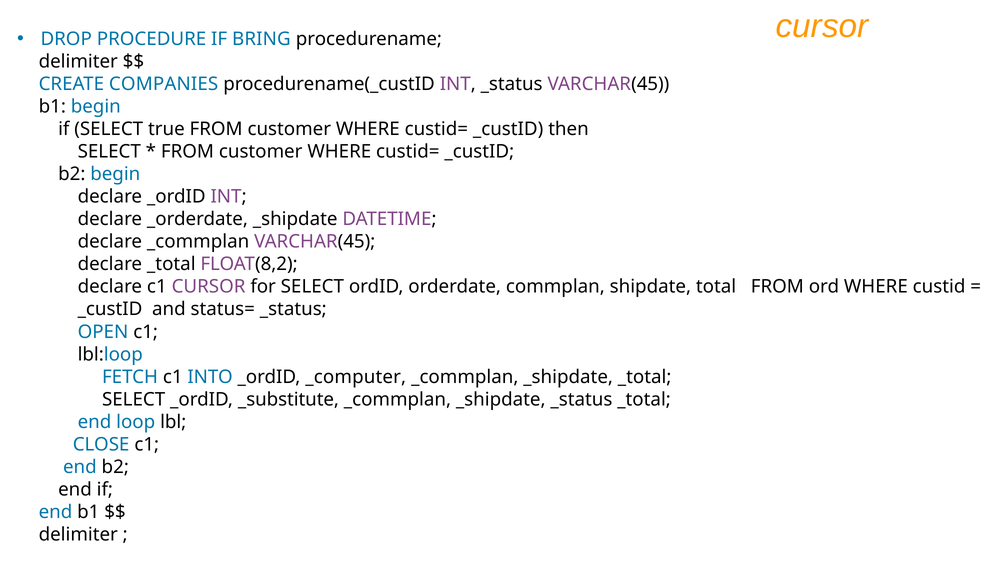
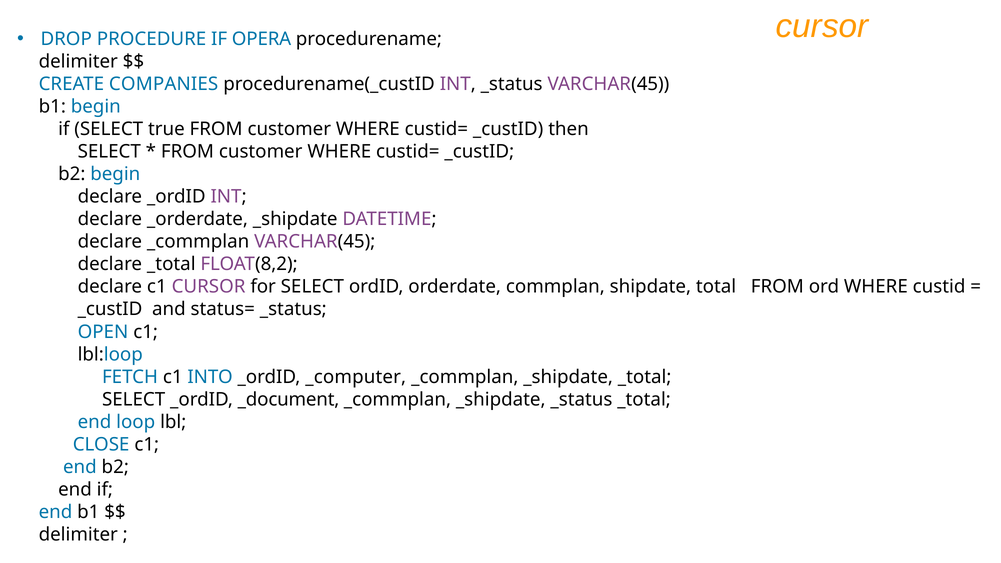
BRING: BRING -> OPERA (262, 39)
_substitute: _substitute -> _document (289, 399)
